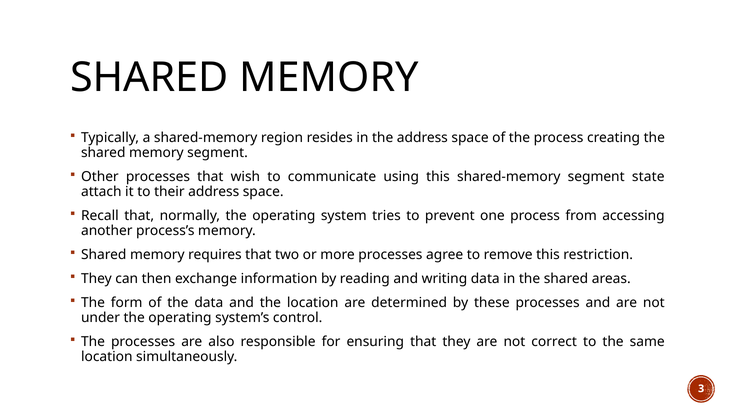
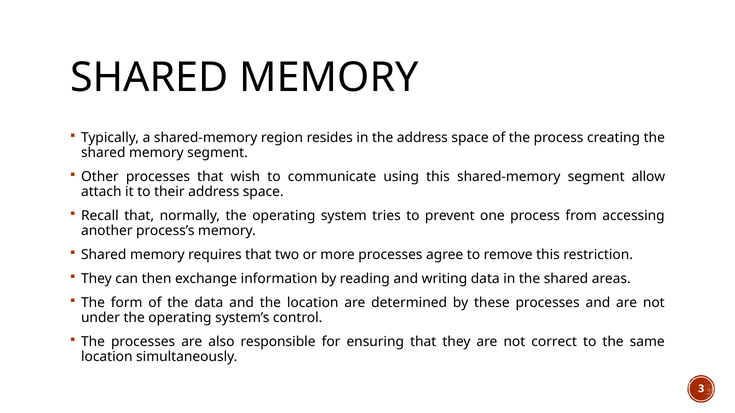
state: state -> allow (648, 177)
